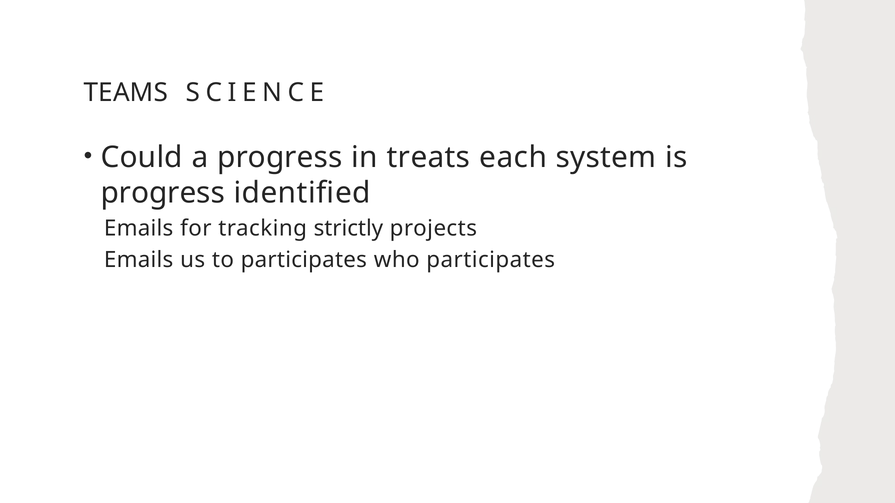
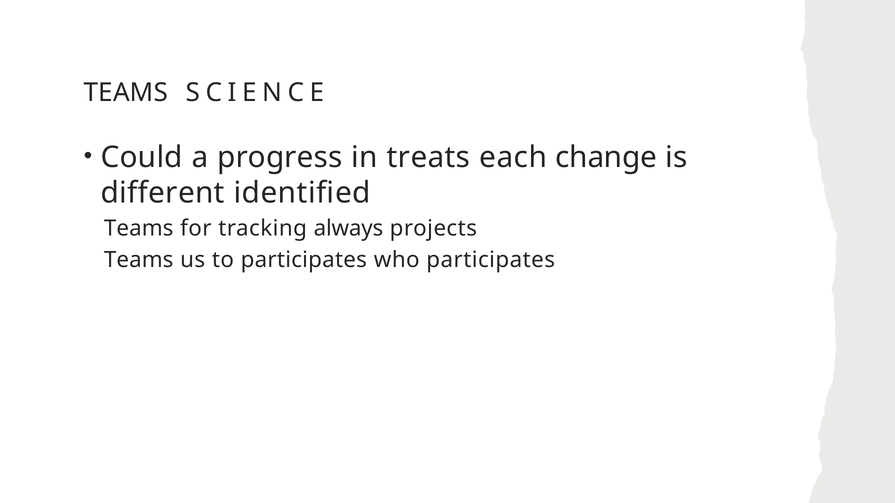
system: system -> change (606, 157)
progress: progress -> different (163, 193)
Emails: Emails -> Teams (139, 229)
strictly: strictly -> always (348, 229)
Emails: Emails -> Teams (139, 260)
